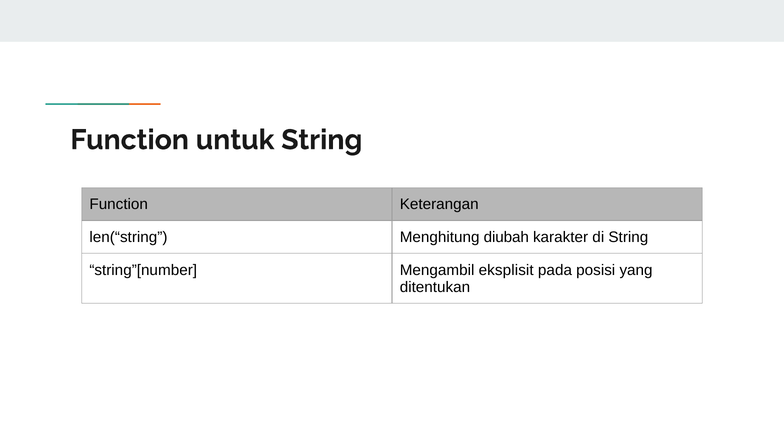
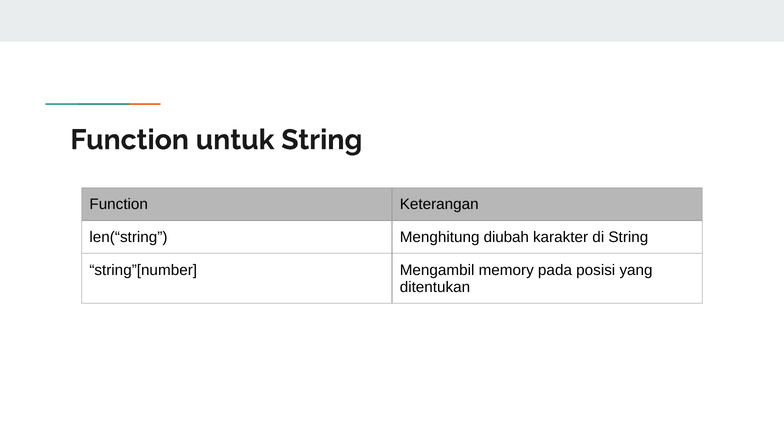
eksplisit: eksplisit -> memory (506, 270)
